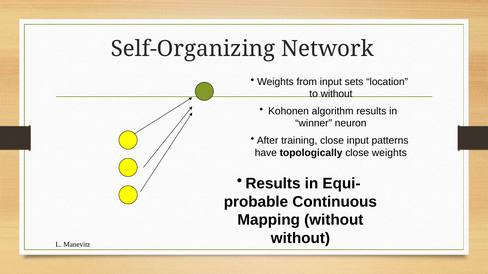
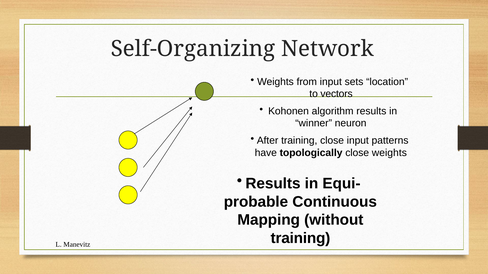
to without: without -> vectors (337, 94)
without: without -> training (300, 239)
